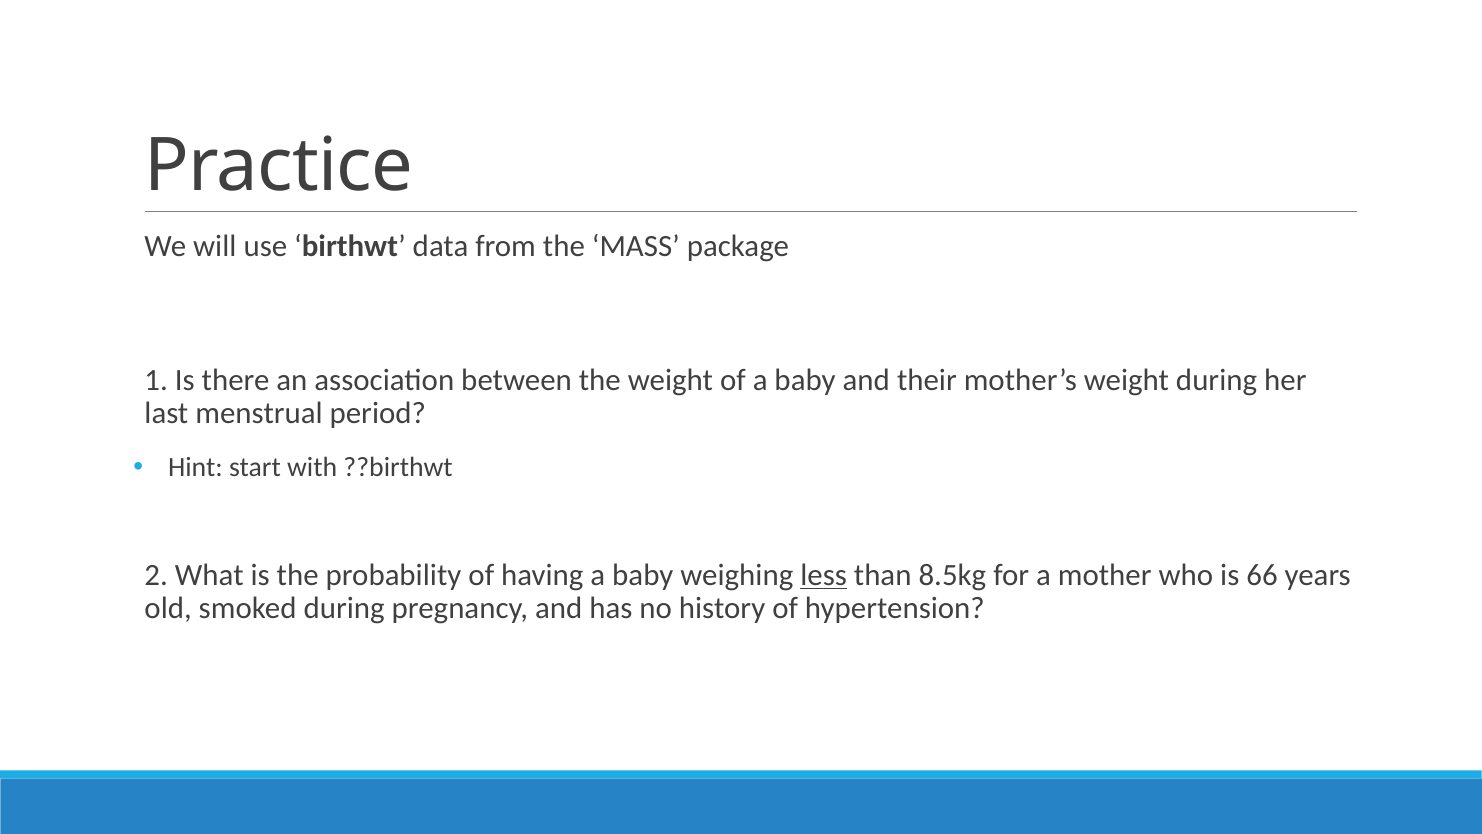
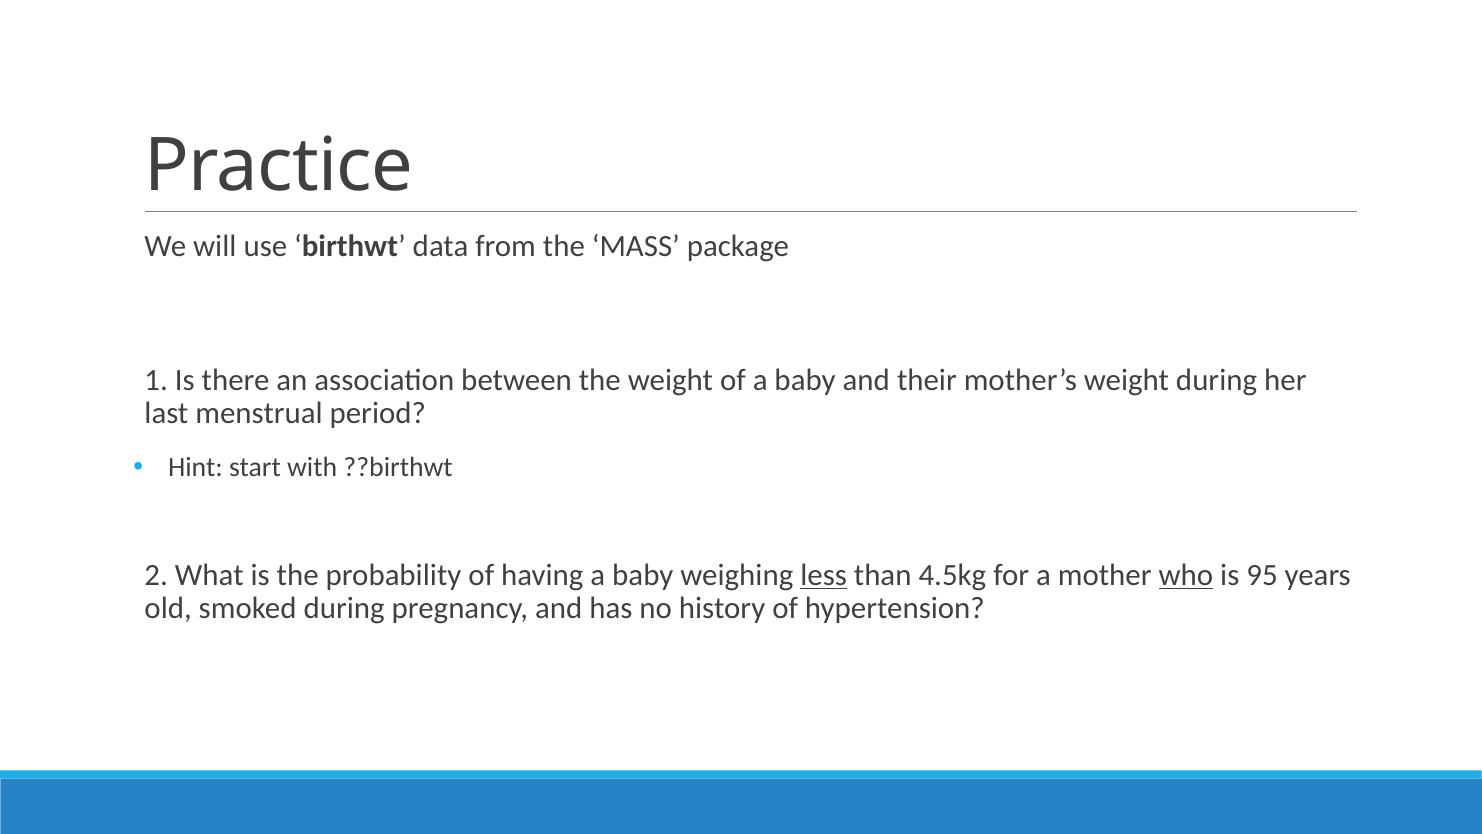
8.5kg: 8.5kg -> 4.5kg (952, 575)
who underline: none -> present (1186, 575)
66: 66 -> 95 (1262, 575)
